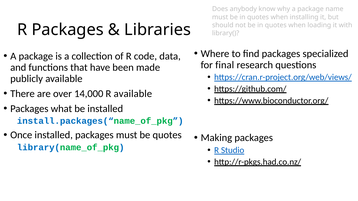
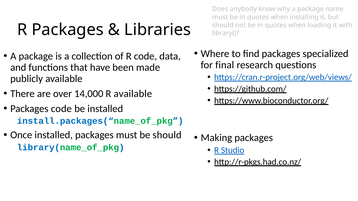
Packages what: what -> code (61, 109)
be quotes: quotes -> should (167, 135)
